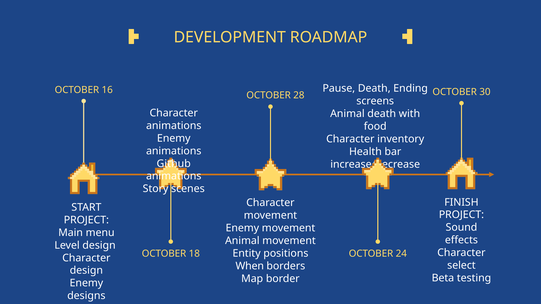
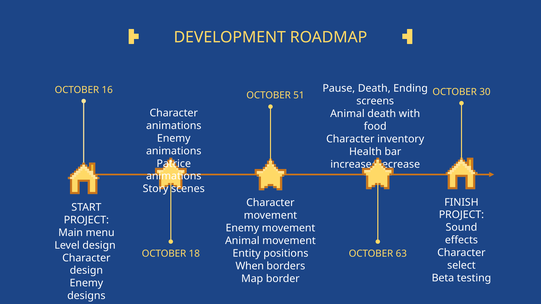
28: 28 -> 51 (299, 96)
Github: Github -> Patrice (174, 164)
24: 24 -> 63 (401, 254)
